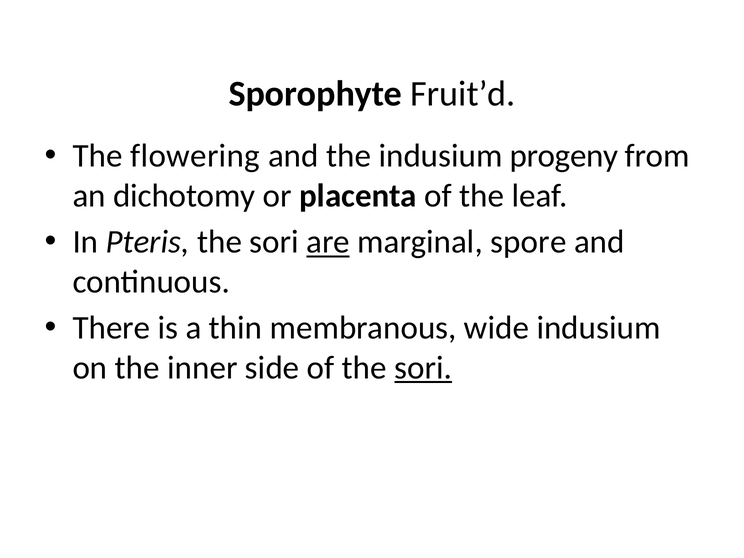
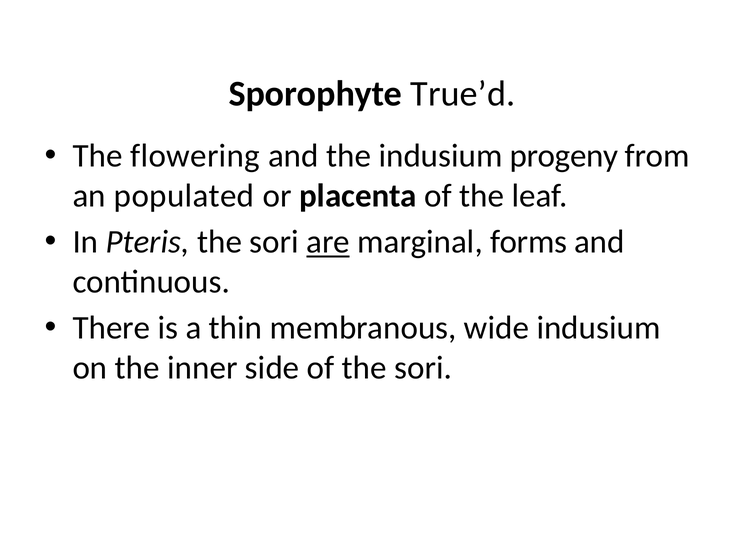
Fruit’d: Fruit’d -> True’d (463, 94)
dichotomy: dichotomy -> populated (184, 196)
spore: spore -> forms (529, 242)
sori underline: present -> none (423, 368)
